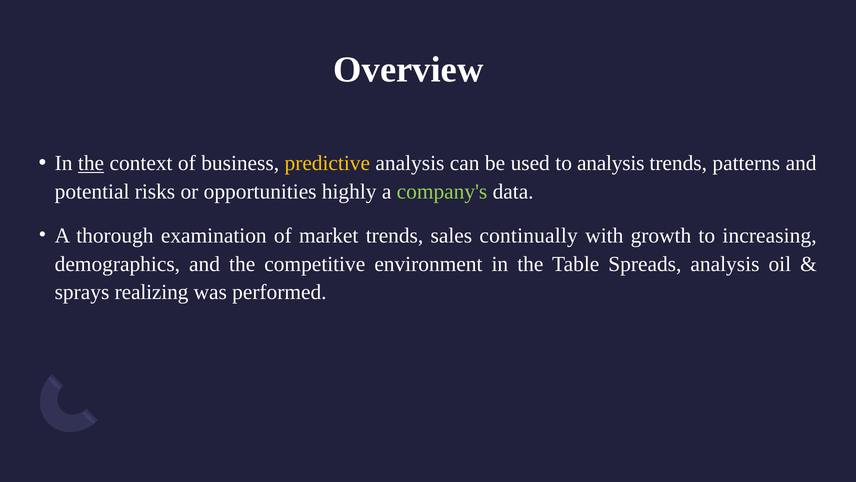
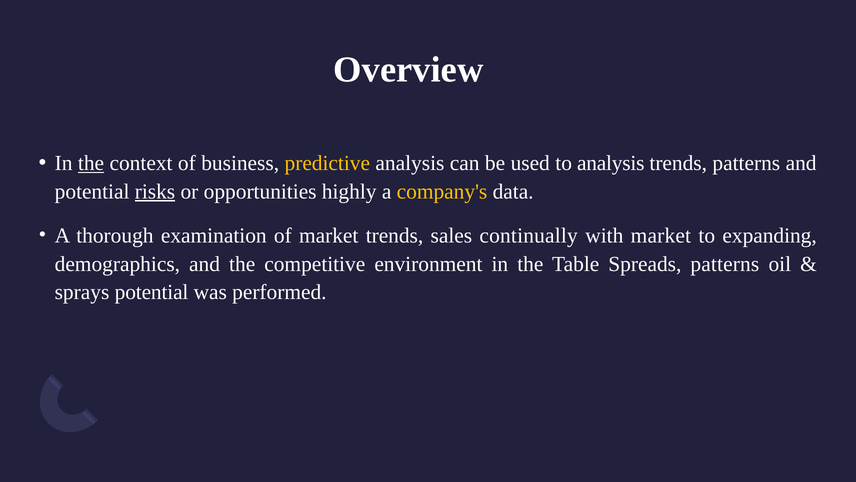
risks underline: none -> present (155, 191)
company's colour: light green -> yellow (442, 191)
with growth: growth -> market (661, 236)
increasing: increasing -> expanding (770, 236)
Spreads analysis: analysis -> patterns (725, 264)
sprays realizing: realizing -> potential (152, 292)
